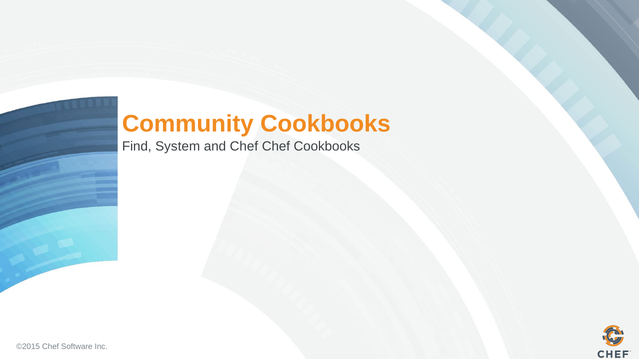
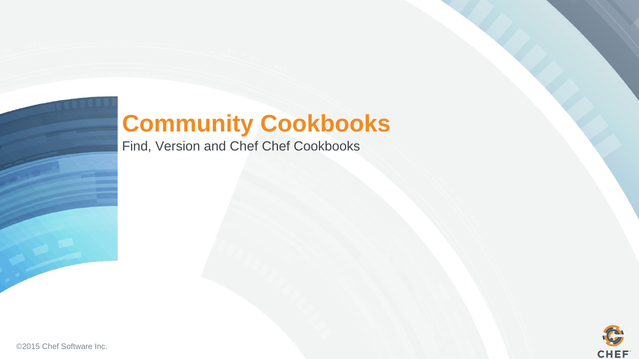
System: System -> Version (178, 146)
